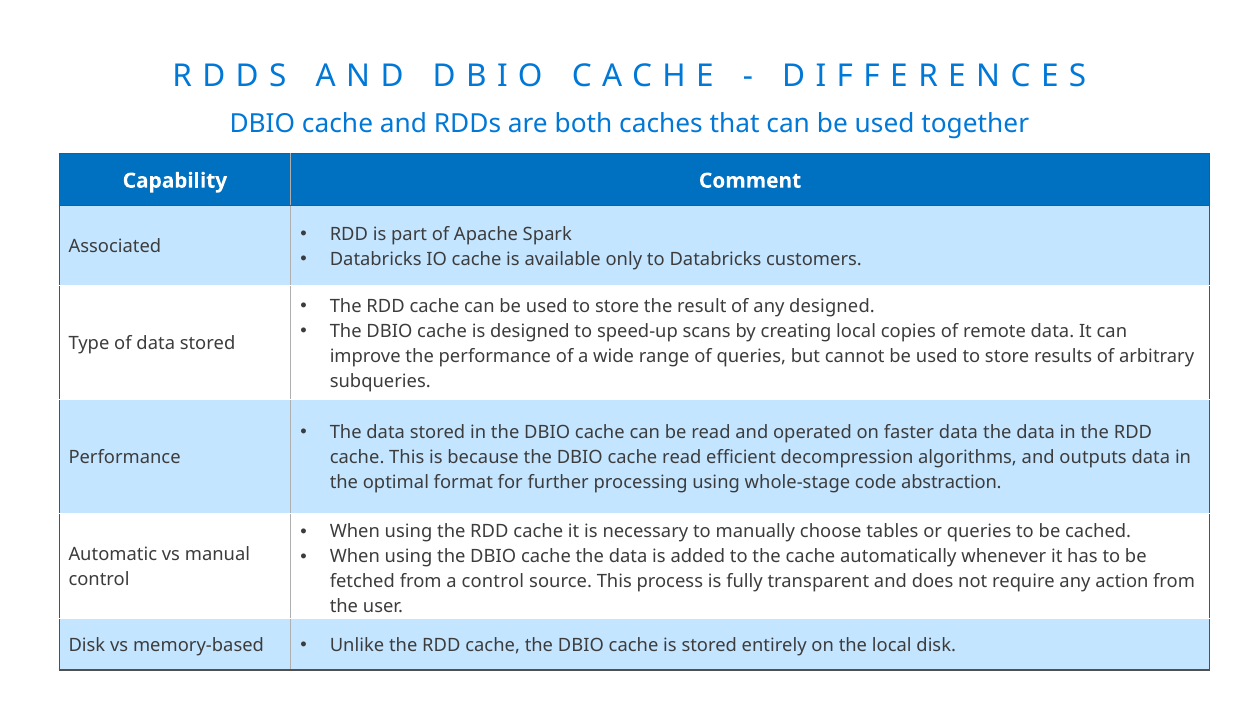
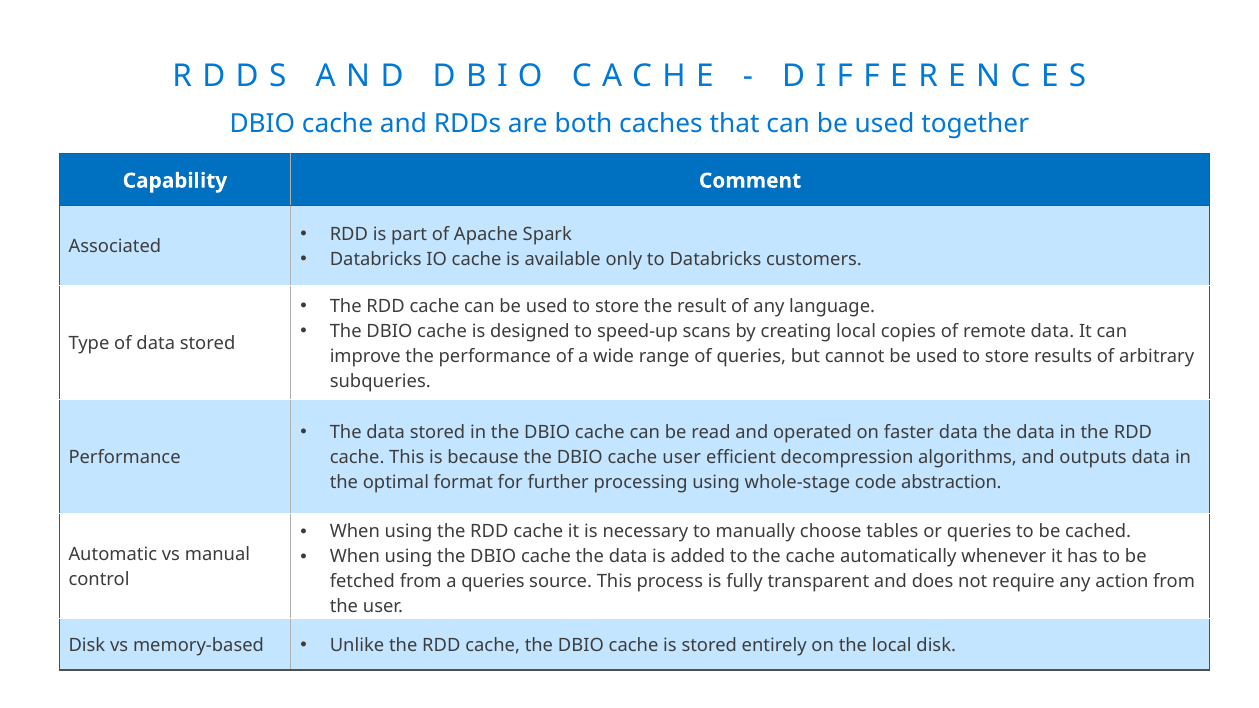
any designed: designed -> language (832, 306)
cache read: read -> user (682, 458)
a control: control -> queries (493, 582)
